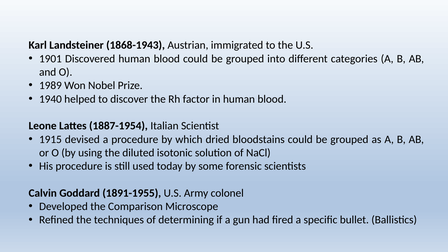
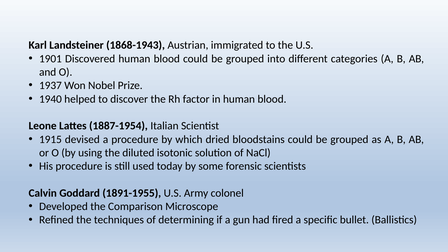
1989: 1989 -> 1937 (50, 86)
